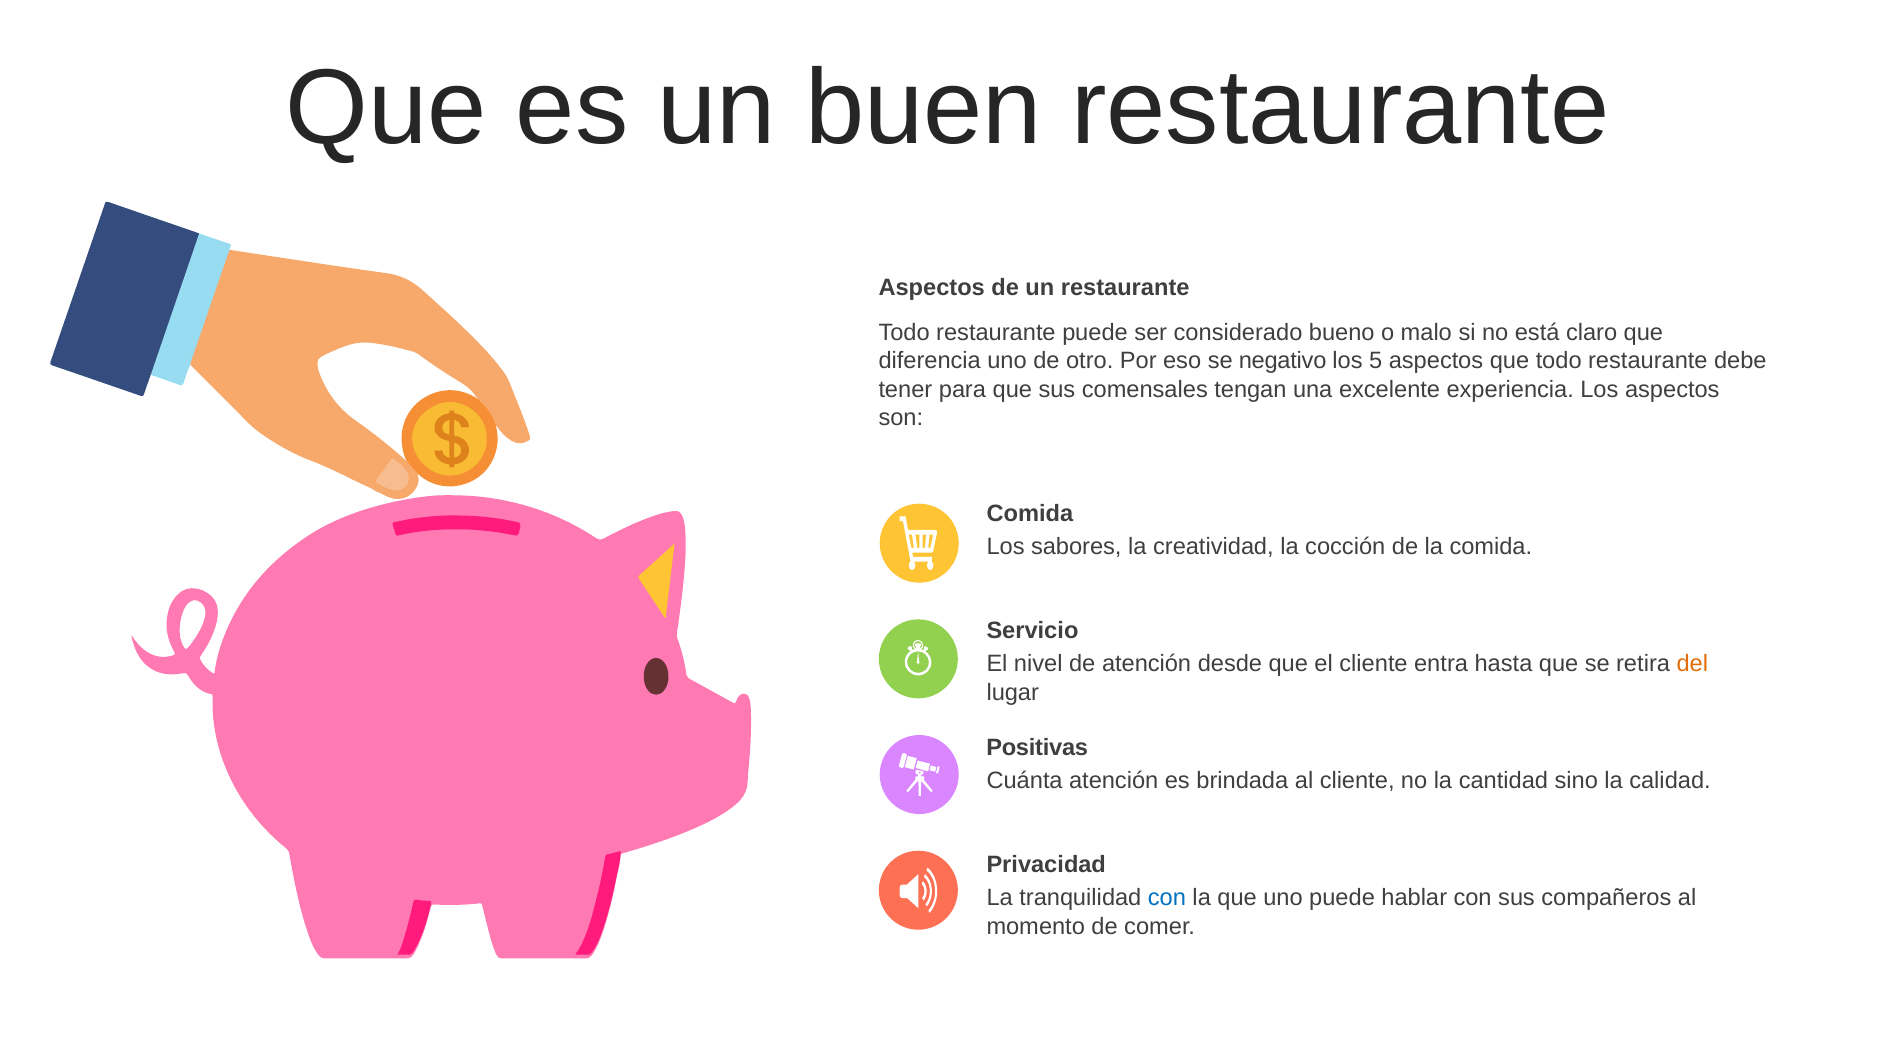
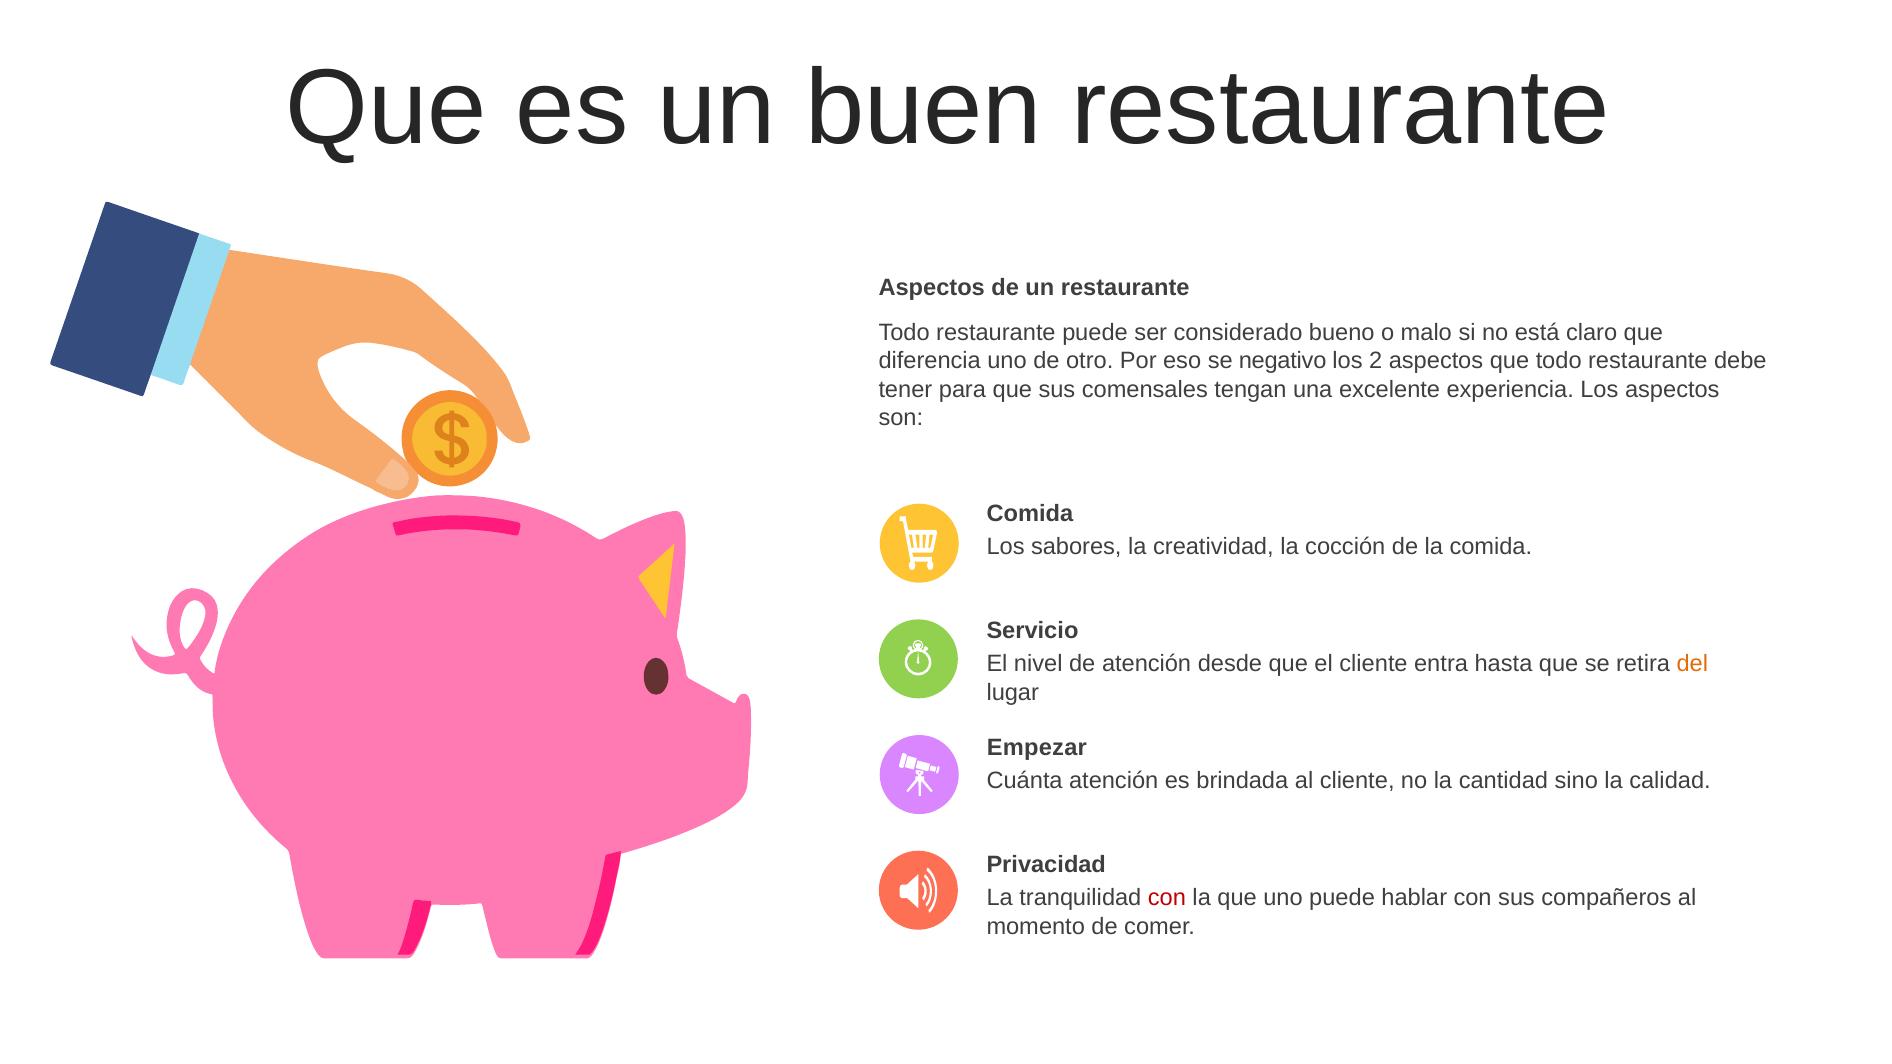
5: 5 -> 2 (1376, 361)
Positivas: Positivas -> Empezar (1037, 748)
con colour: blue -> red (1167, 898)
